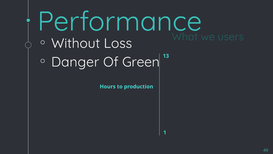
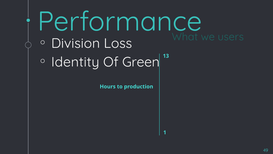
Without: Without -> Division (76, 43)
Danger: Danger -> Identity (75, 62)
